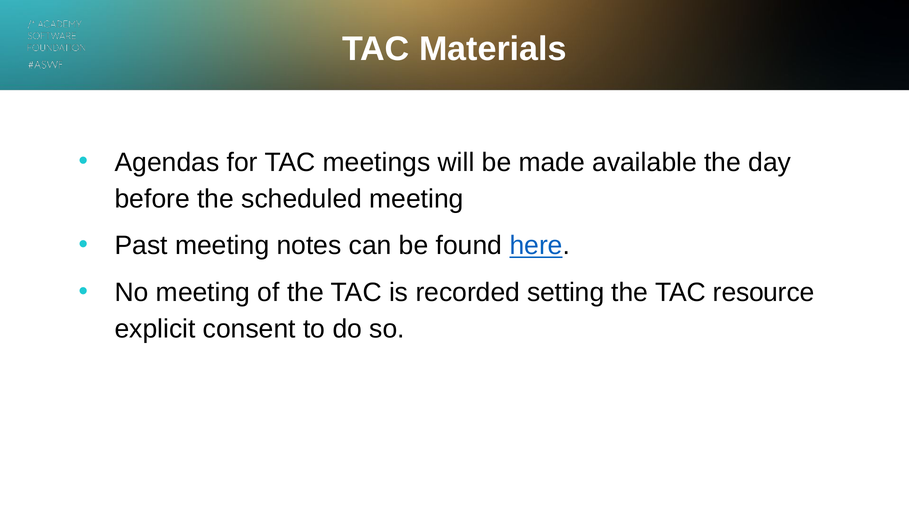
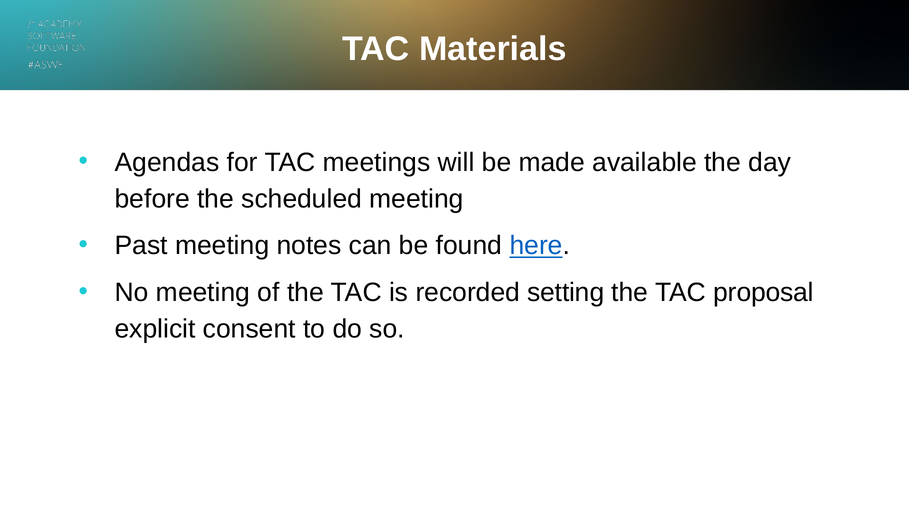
resource: resource -> proposal (764, 292)
